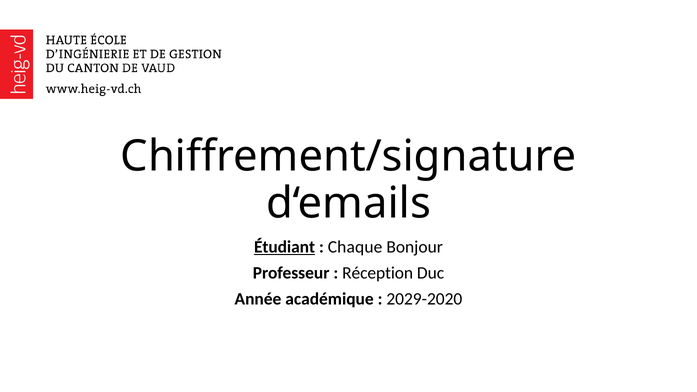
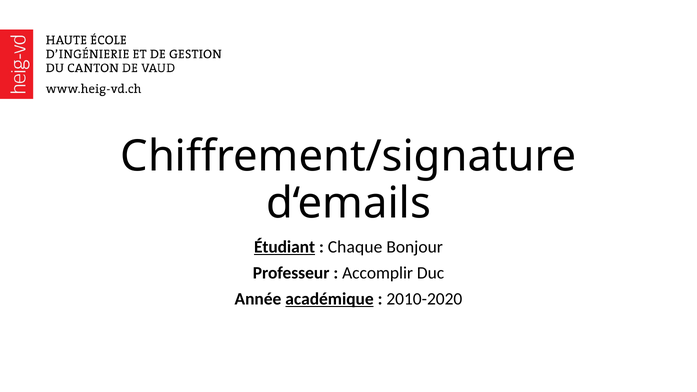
Réception: Réception -> Accomplir (378, 273)
académique underline: none -> present (330, 299)
2029-2020: 2029-2020 -> 2010-2020 (424, 299)
